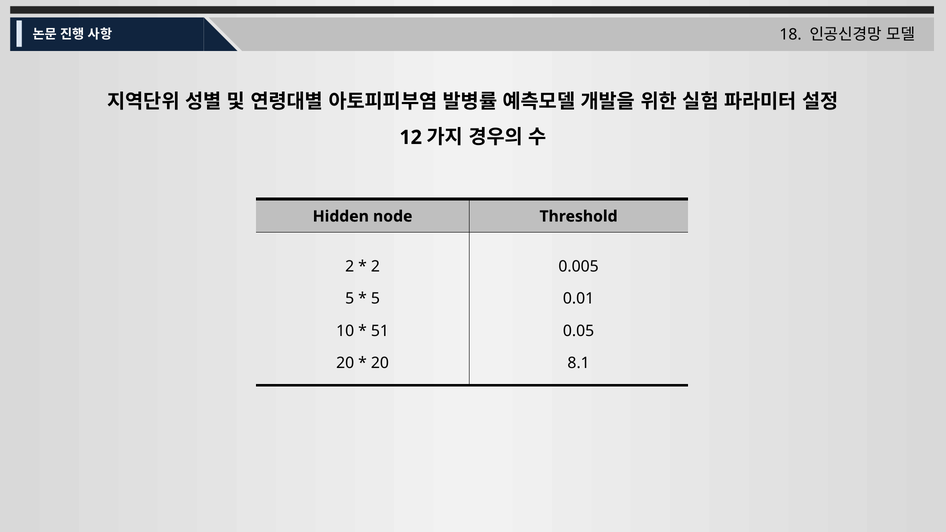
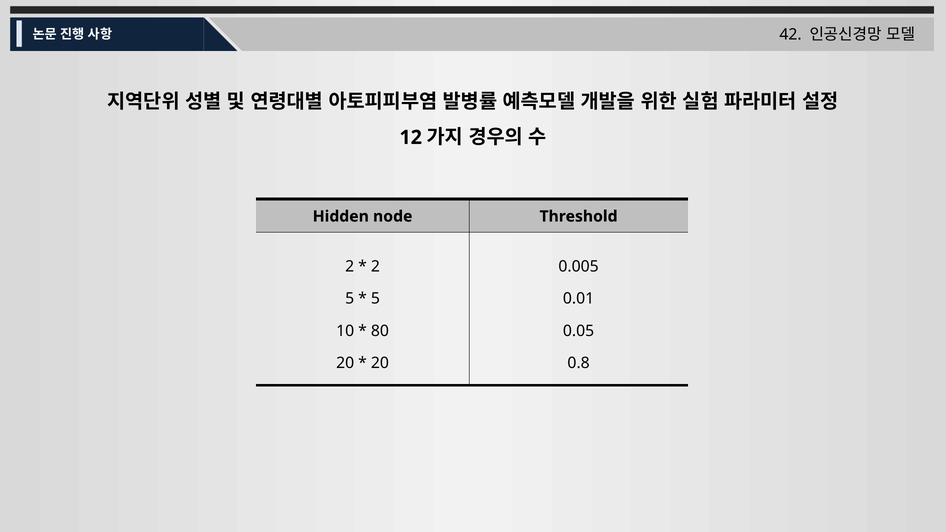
18: 18 -> 42 (791, 35)
51: 51 -> 80 (380, 331)
8.1: 8.1 -> 0.8 (579, 363)
